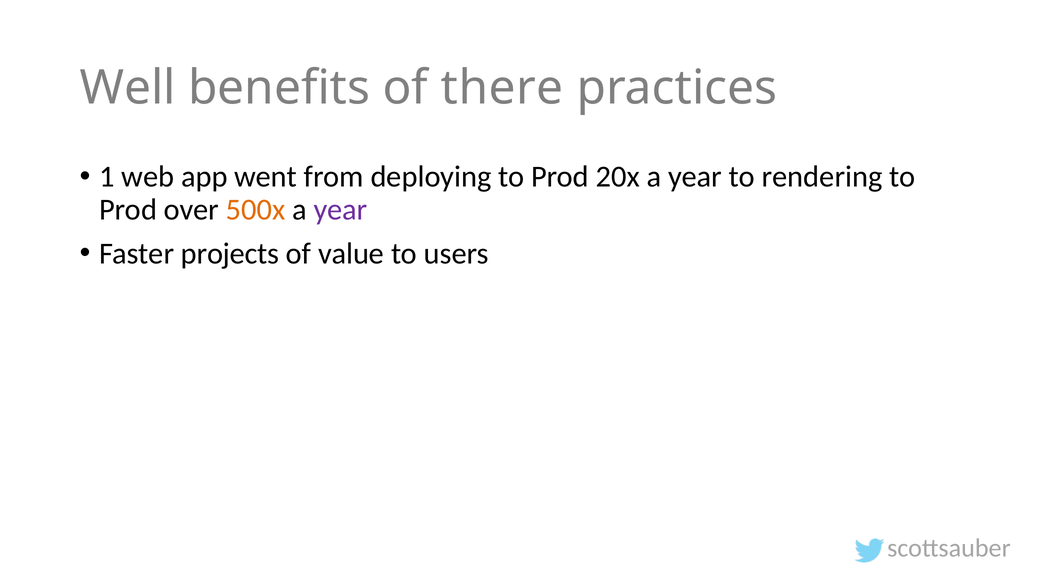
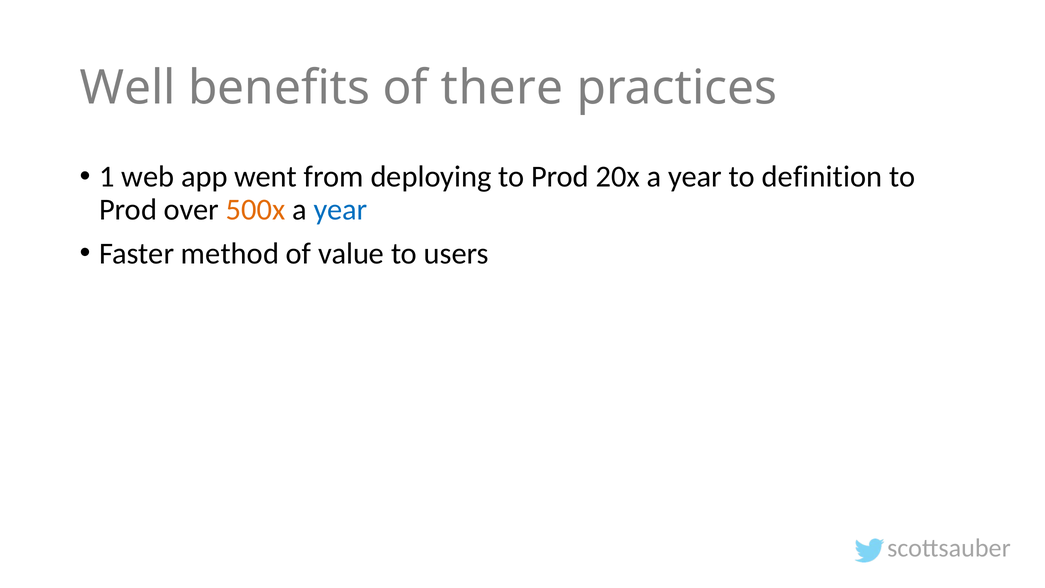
rendering: rendering -> definition (822, 177)
year colour: purple -> blue (341, 210)
projects: projects -> method (230, 253)
